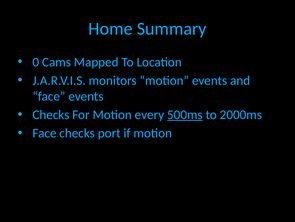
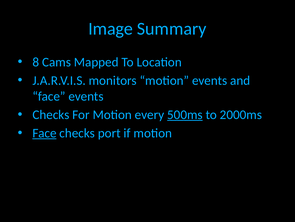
Home: Home -> Image (111, 29)
0: 0 -> 8 (36, 62)
Face underline: none -> present (44, 133)
